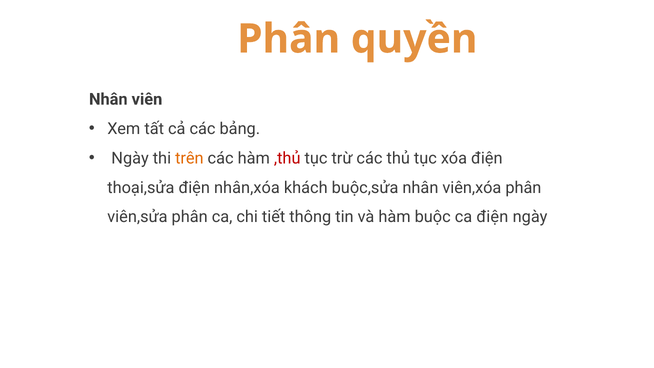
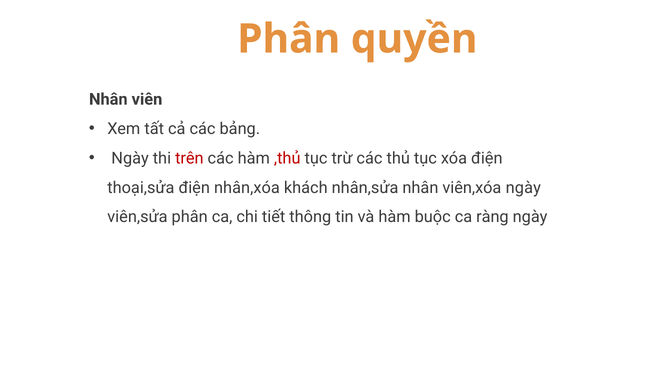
trên colour: orange -> red (189, 158)
buộc,sửa: buộc,sửa -> nhân,sửa (365, 188)
viên,xóa phân: phân -> ngày (523, 188)
ca điện: điện -> ràng (492, 217)
